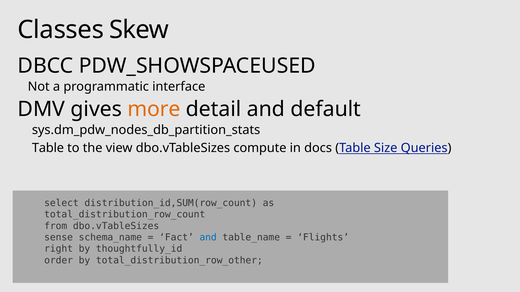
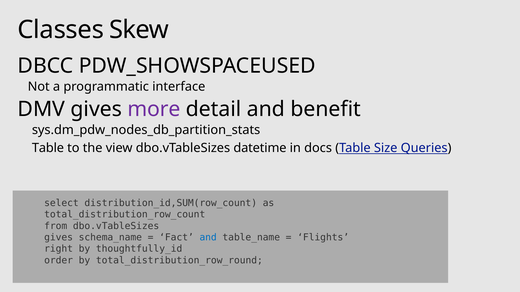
more colour: orange -> purple (154, 109)
default: default -> benefit (326, 109)
compute: compute -> datetime (260, 148)
sense: sense -> gives (59, 238)
total_distribution_row_other: total_distribution_row_other -> total_distribution_row_round (179, 261)
